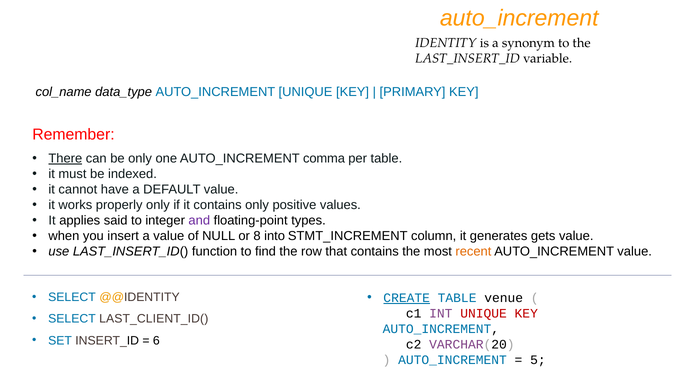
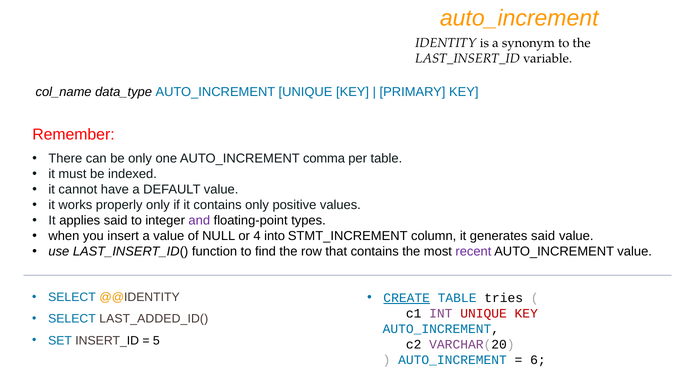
There underline: present -> none (65, 159)
8: 8 -> 4 (257, 236)
generates gets: gets -> said (543, 236)
recent colour: orange -> purple (473, 252)
venue: venue -> tries (504, 298)
LAST_CLIENT_ID(: LAST_CLIENT_ID( -> LAST_ADDED_ID( (154, 319)
6: 6 -> 5 (156, 341)
5: 5 -> 6 (538, 360)
